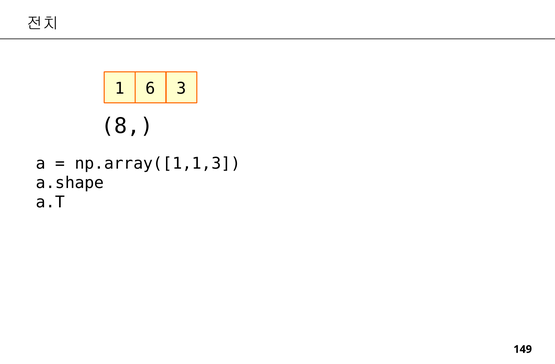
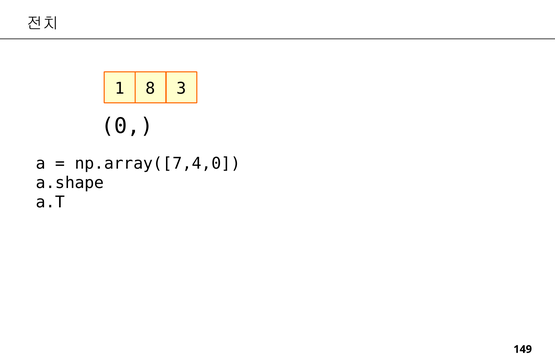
6: 6 -> 8 (151, 89)
8: 8 -> 0 (127, 126)
np.array([1,1,3: np.array([1,1,3 -> np.array([7,4,0 (158, 164)
